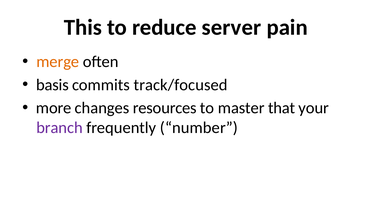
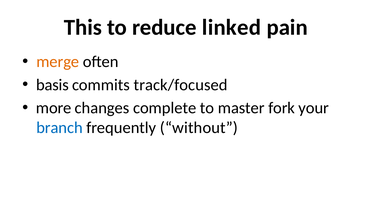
server: server -> linked (231, 27)
resources: resources -> complete (165, 108)
that: that -> fork (282, 108)
branch colour: purple -> blue (59, 128)
number: number -> without (199, 128)
